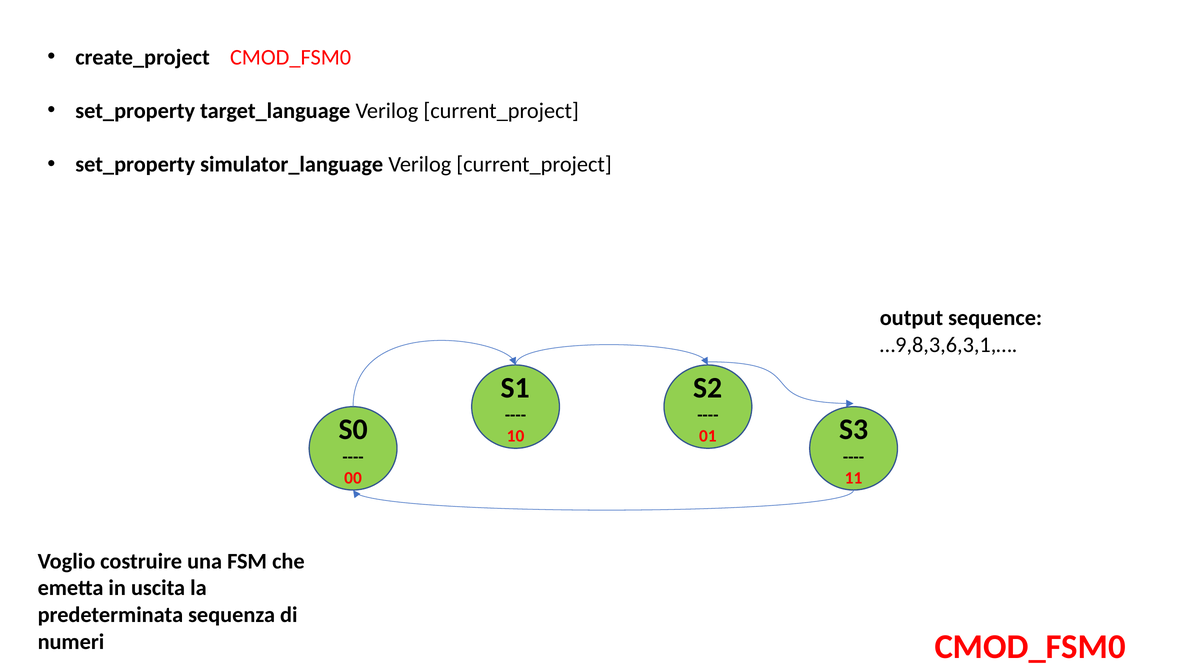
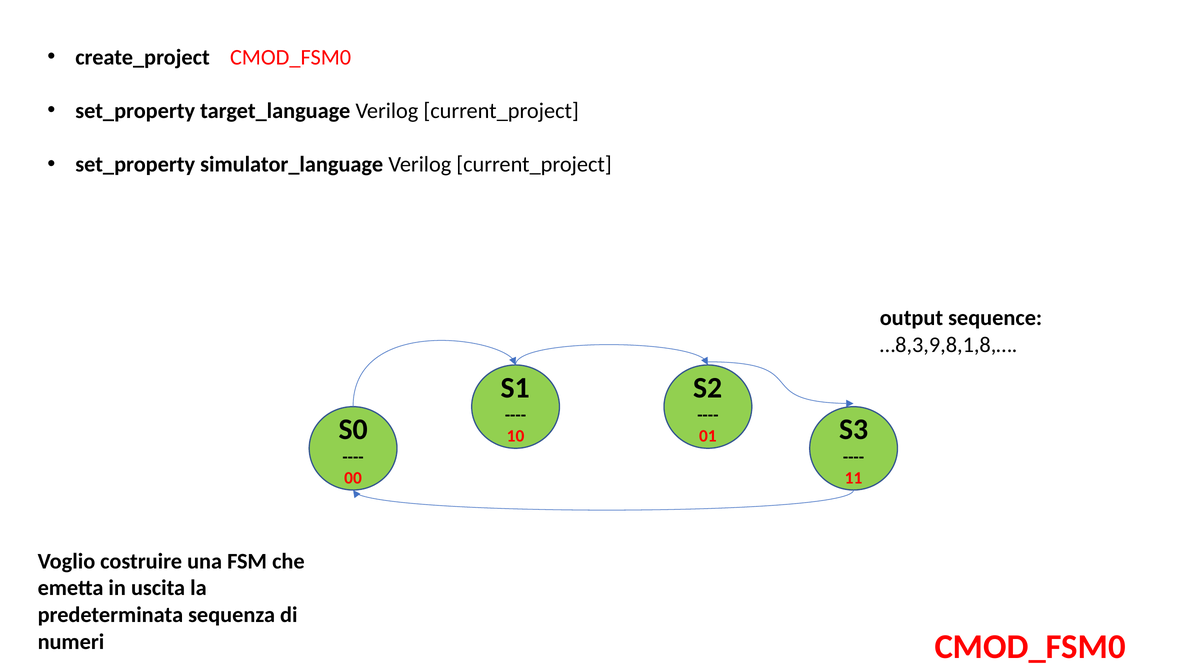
…9,8,3,6,3,1,…: …9,8,3,6,3,1,… -> …8,3,9,8,1,8,… (949, 345)
